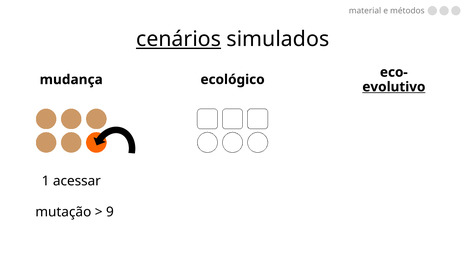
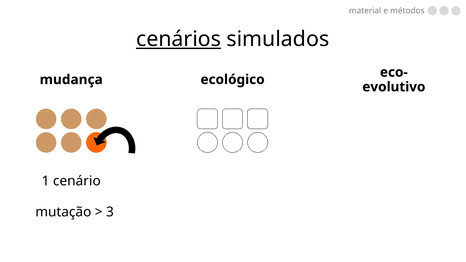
evolutivo underline: present -> none (394, 87)
acessar: acessar -> cenário (77, 181)
9: 9 -> 3 (110, 212)
